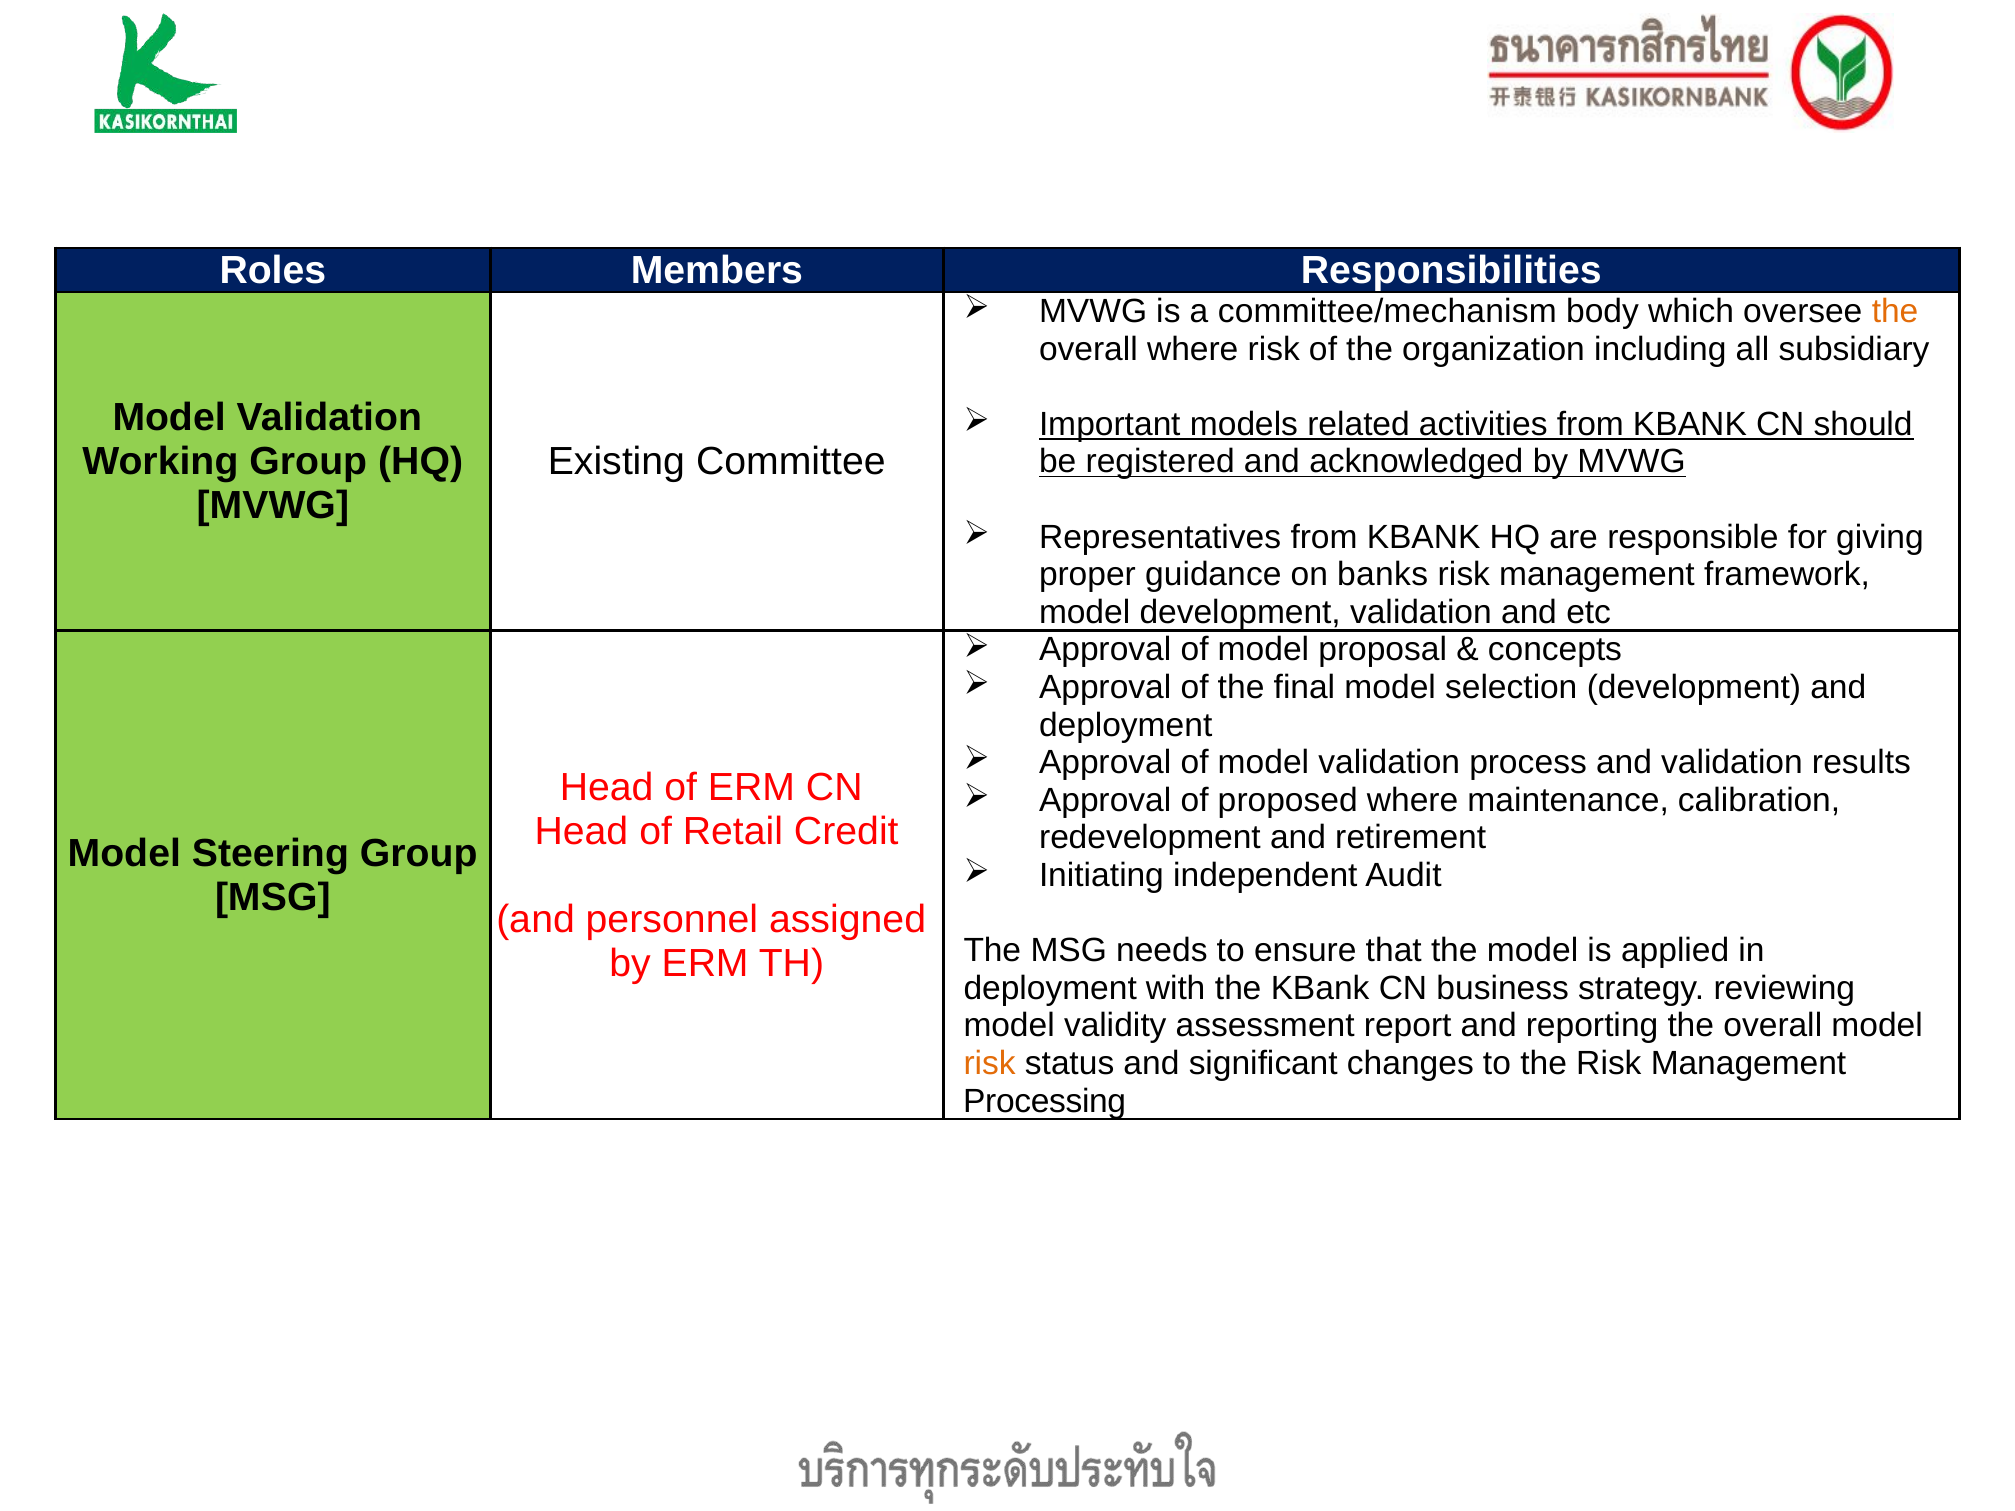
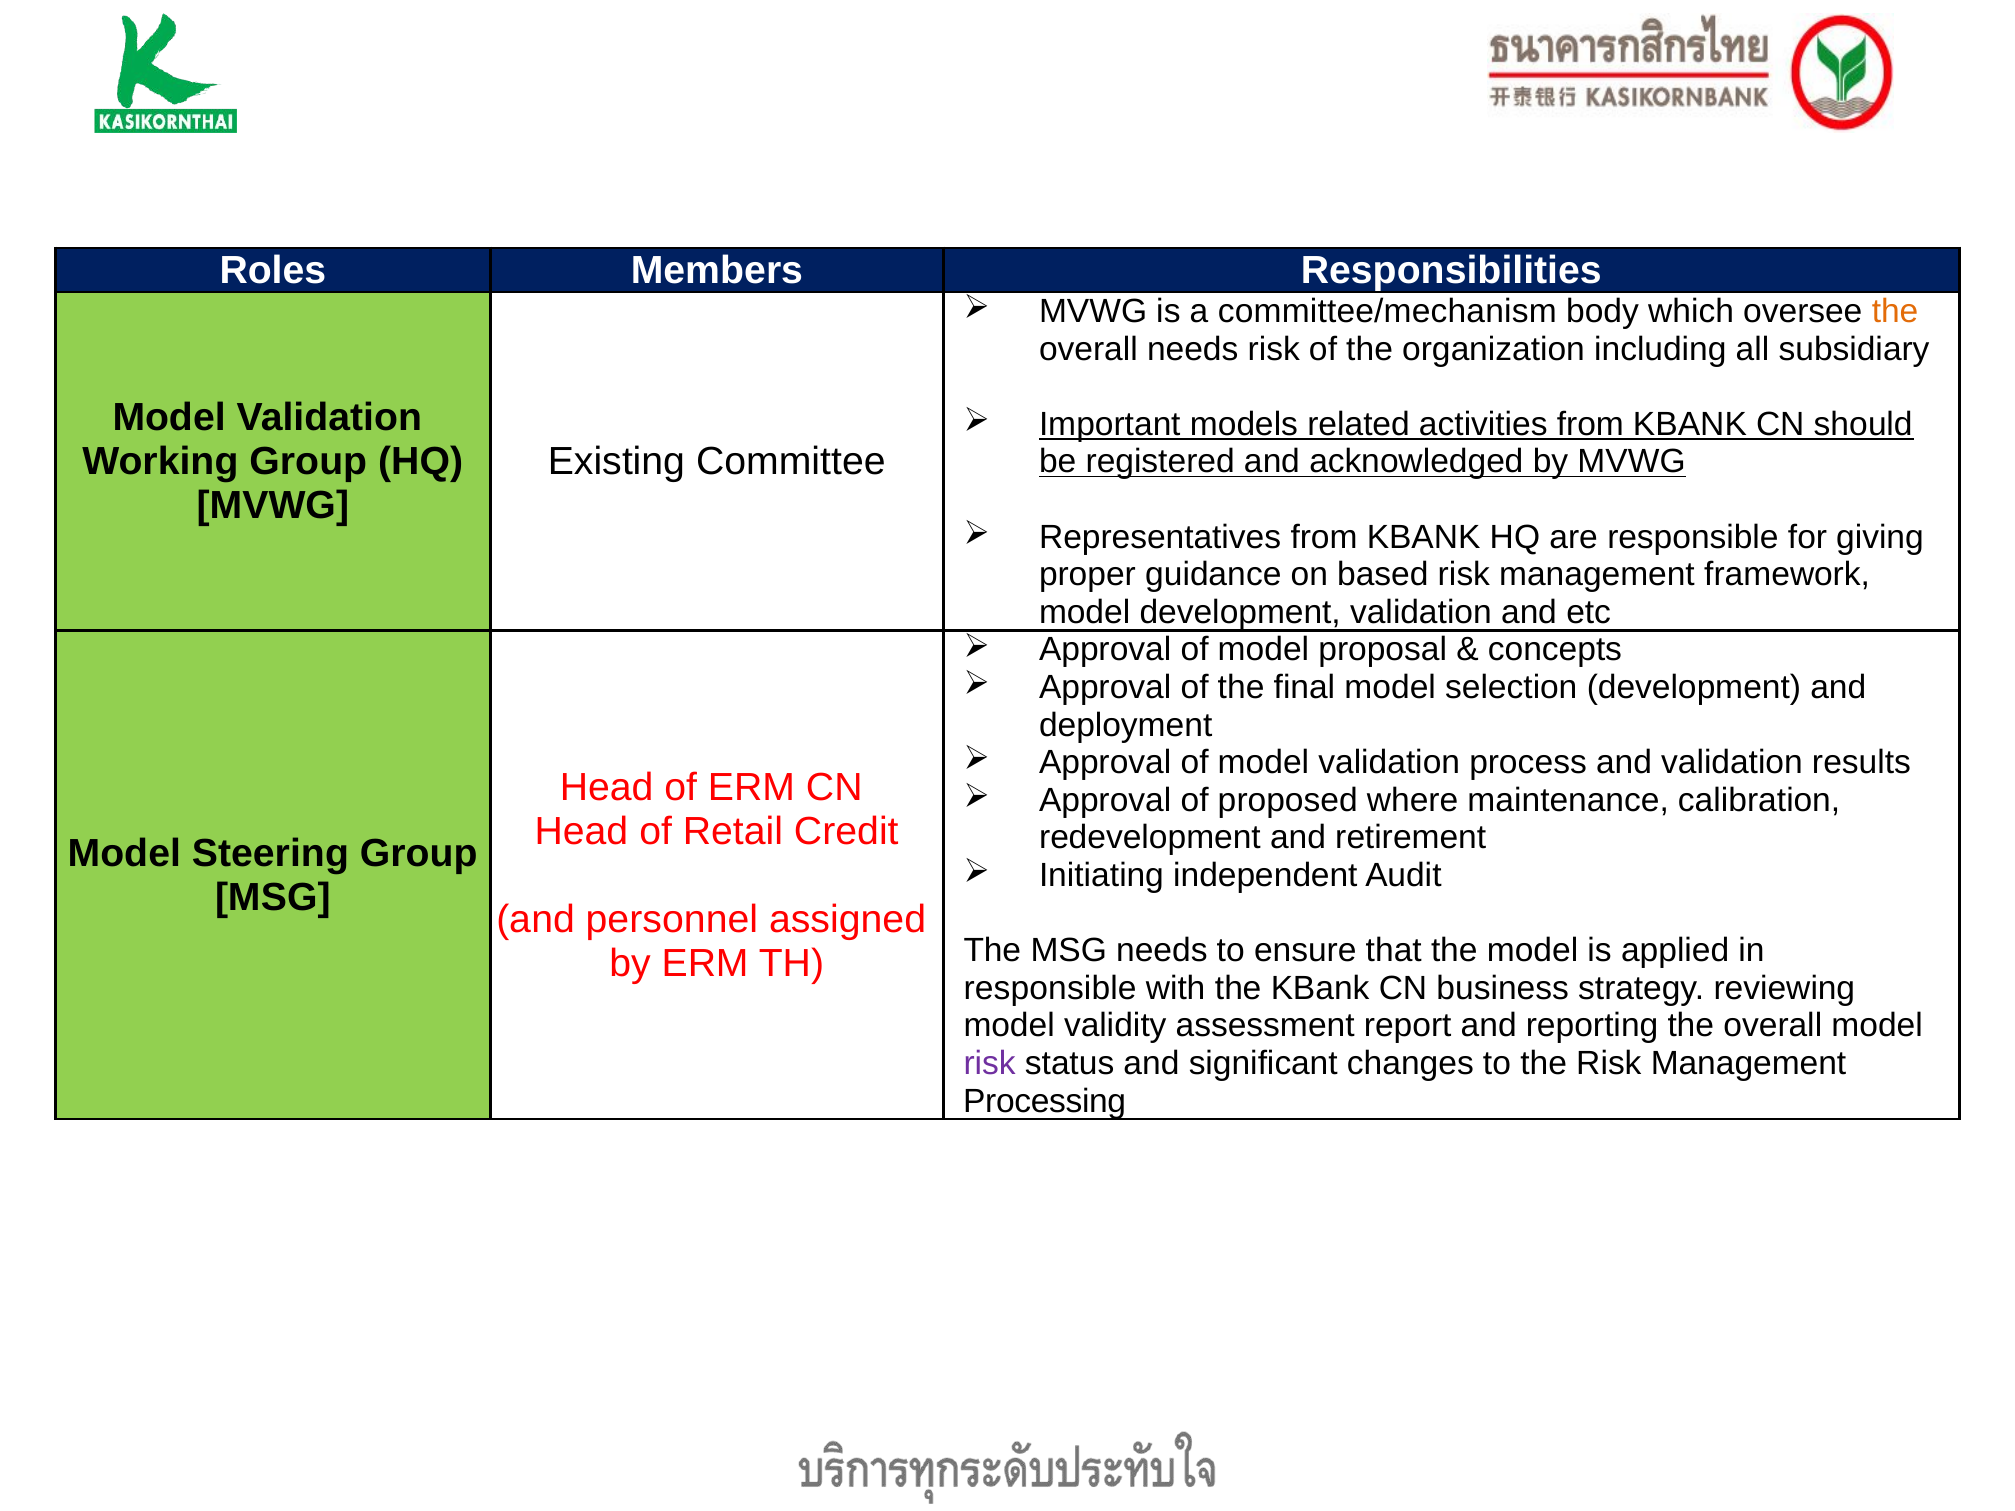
overall where: where -> needs (1193, 349)
banks: banks -> based (1383, 575)
deployment: deployment -> responsible (1050, 988)
risk colour: orange -> purple (990, 1064)
